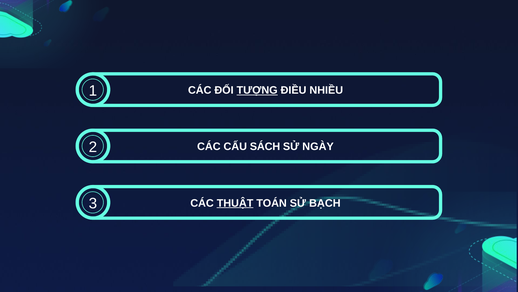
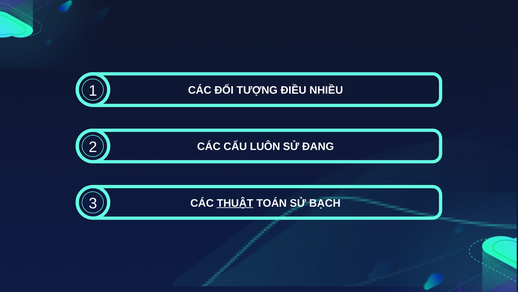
TƯỢNG underline: present -> none (257, 90)
SÁCH: SÁCH -> LUÔN (265, 146)
NGÀY: NGÀY -> ĐANG (318, 146)
